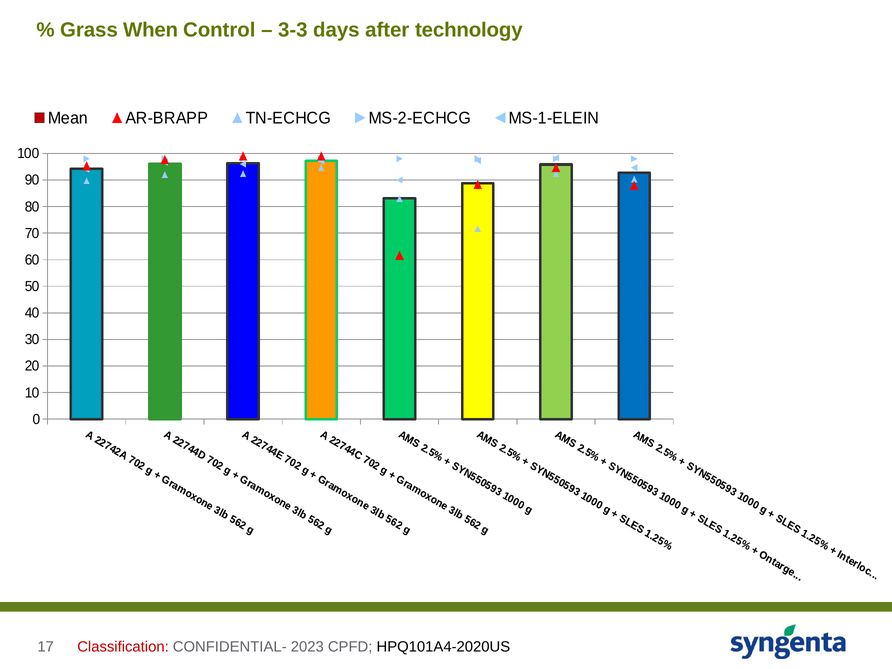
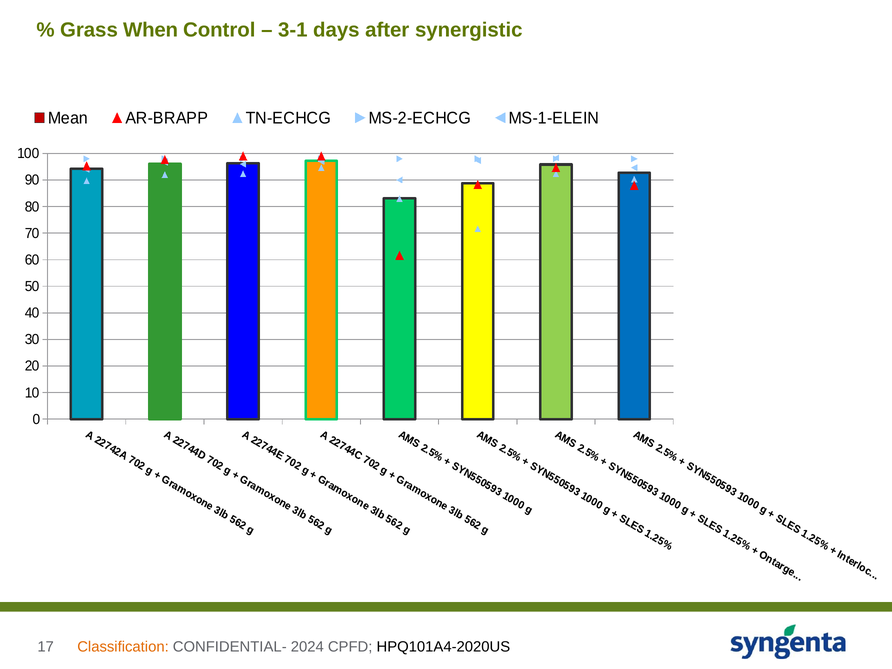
3-3: 3-3 -> 3-1 (293, 30)
technology: technology -> synergistic (469, 30)
Classification colour: red -> orange (123, 647)
2023: 2023 -> 2024 (307, 647)
